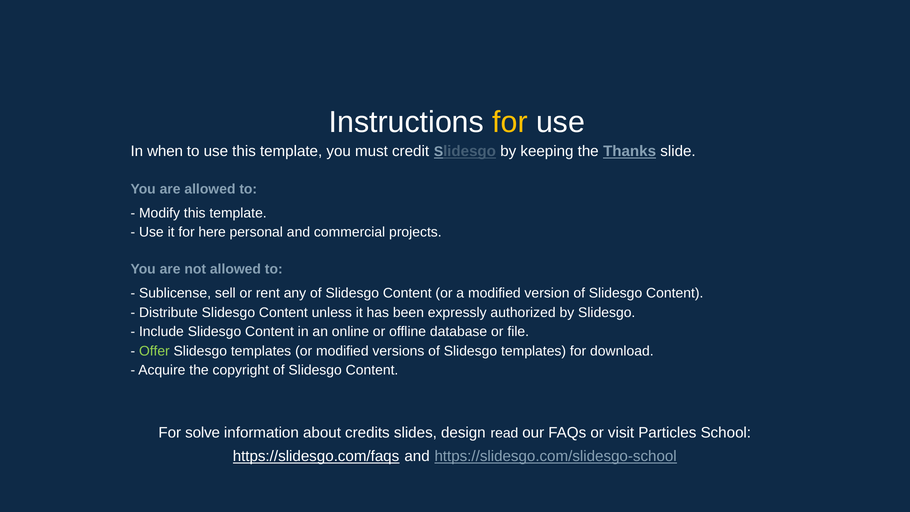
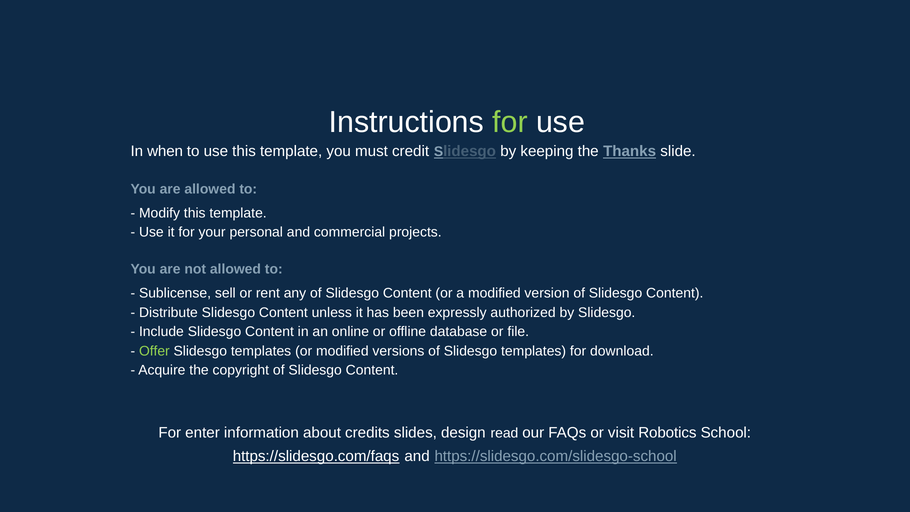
for colour: yellow -> light green (510, 122)
here: here -> your (212, 232)
solve: solve -> enter (203, 432)
Particles: Particles -> Robotics (667, 432)
